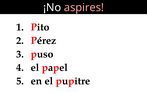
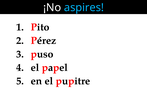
aspires colour: pink -> light blue (84, 7)
